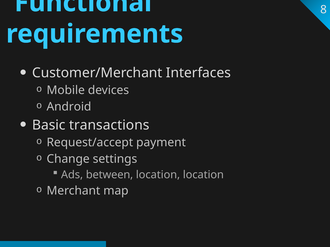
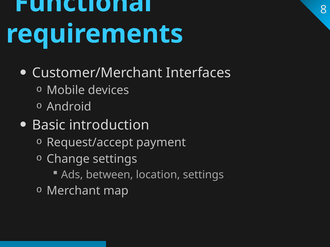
transactions: transactions -> introduction (109, 125)
location location: location -> settings (203, 175)
